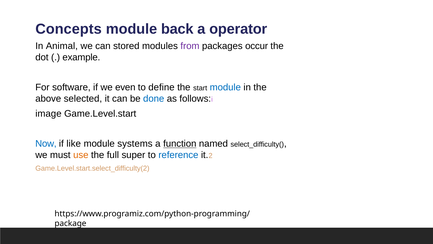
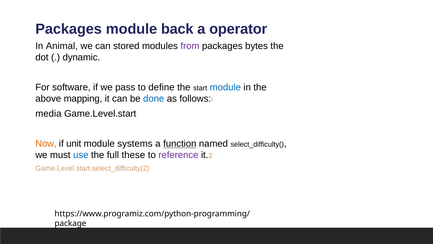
Concepts: Concepts -> Packages (69, 29)
occur: occur -> bytes (257, 46)
example: example -> dynamic (81, 57)
even: even -> pass (125, 87)
selected: selected -> mapping (83, 98)
image: image -> media (48, 113)
Now colour: blue -> orange (46, 143)
like: like -> unit (74, 143)
use colour: orange -> blue (81, 155)
super: super -> these (133, 155)
reference colour: blue -> purple (178, 155)
